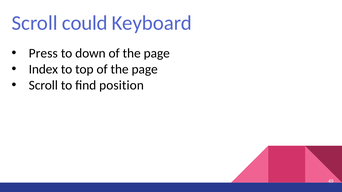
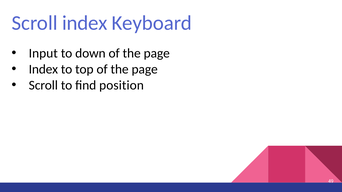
Scroll could: could -> index (85, 23)
Press: Press -> Input (43, 53)
